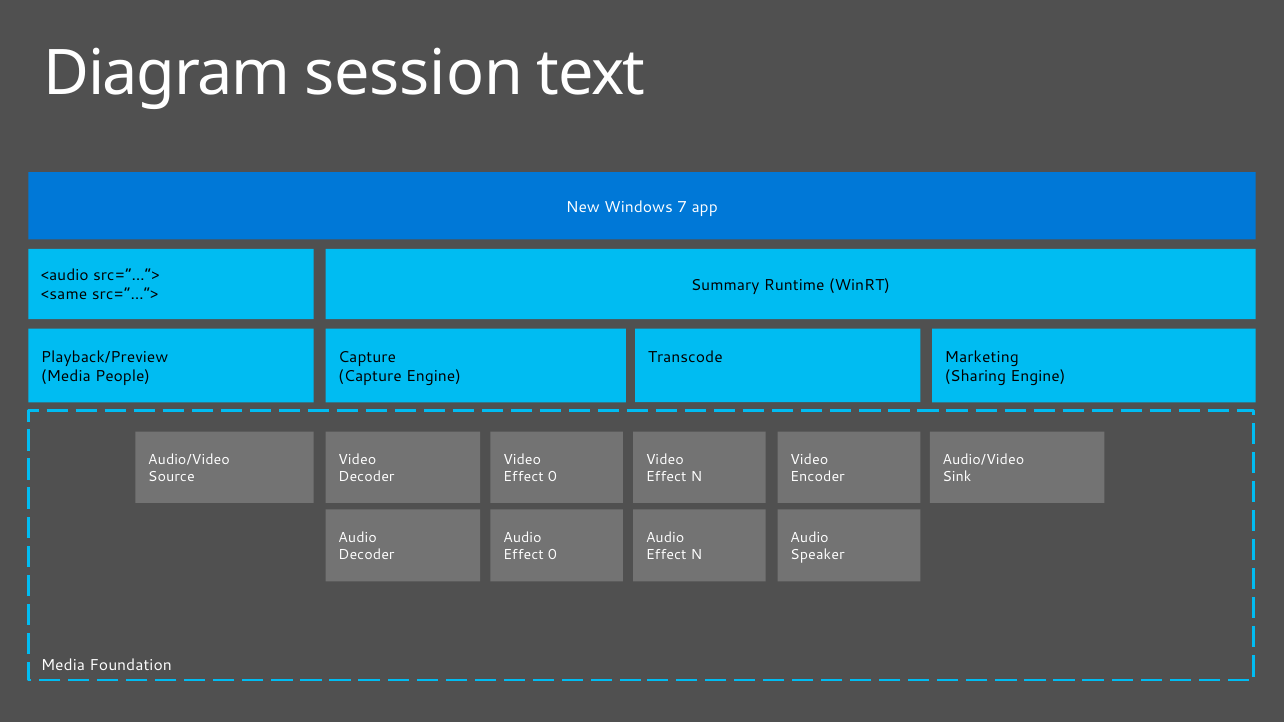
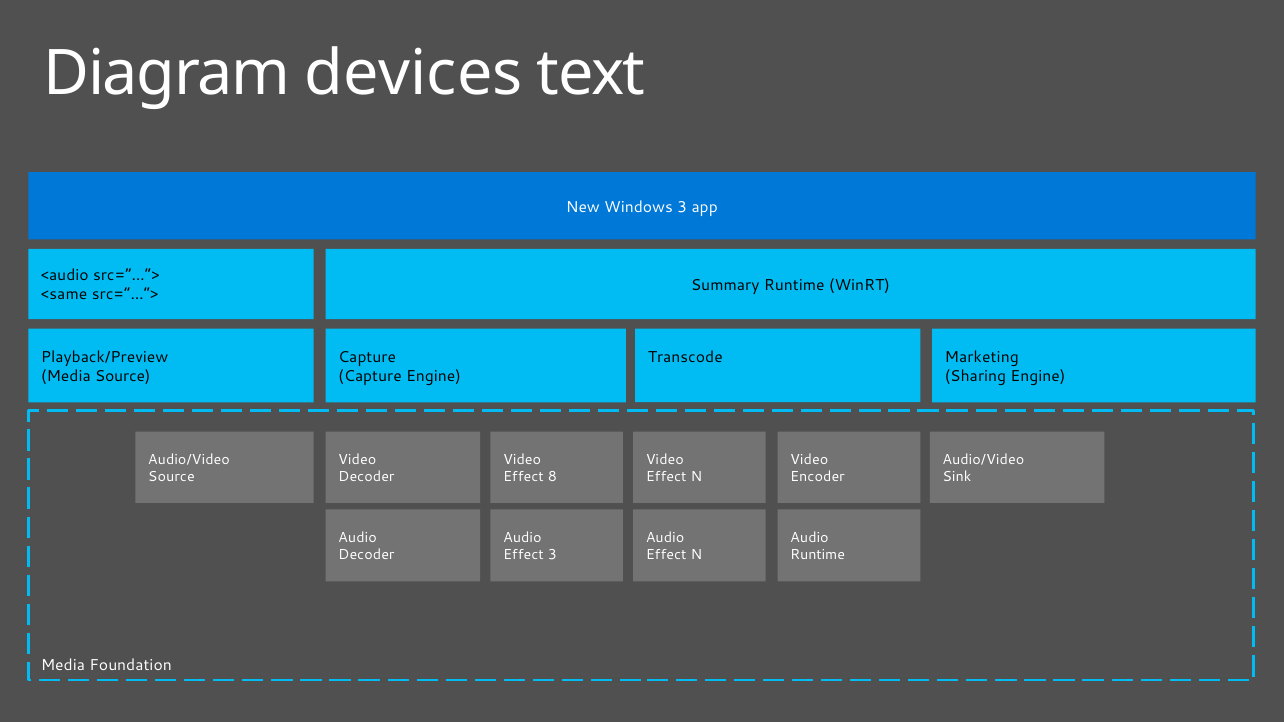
session: session -> devices (414, 74)
Windows 7: 7 -> 3 (682, 207)
Media People: People -> Source (123, 376)
0: 0 -> 8 (552, 477)
0: 0 -> 3 (552, 555)
Speaker: Speaker -> Runtime (818, 555)
